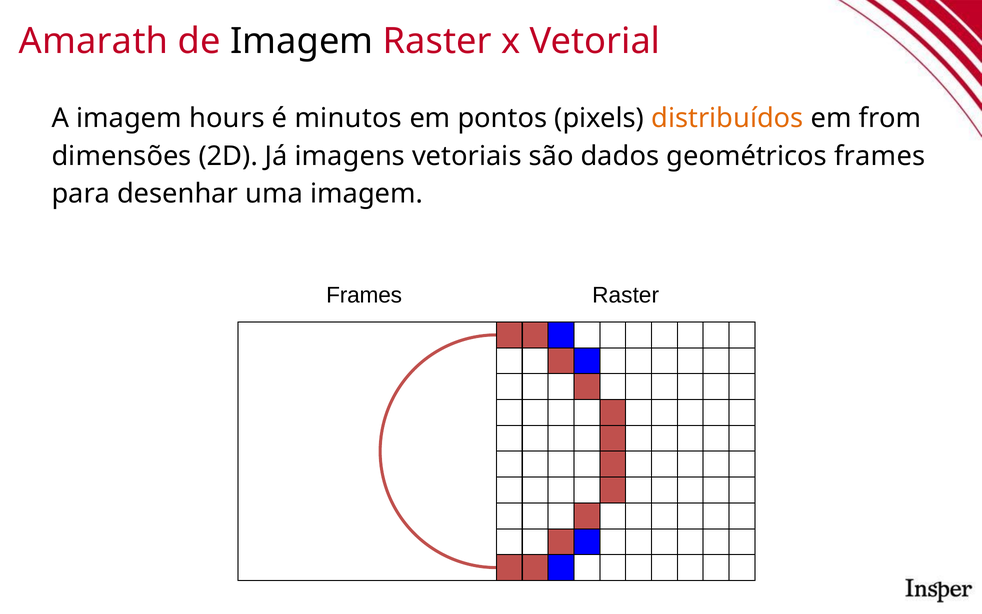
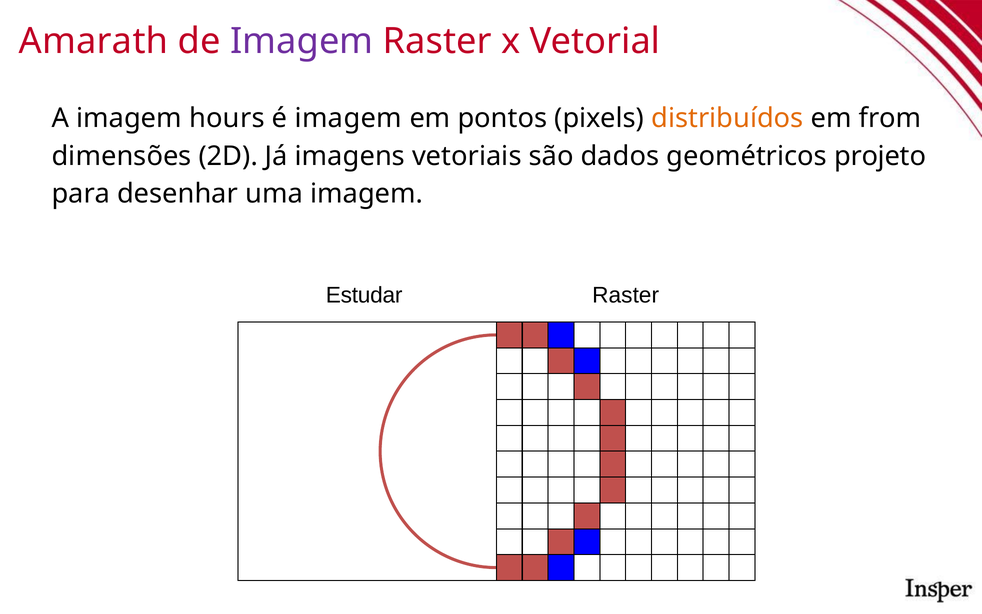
Imagem colour: black -> purple (302, 42)
é minutos: minutos -> imagem (348, 118)
geométricos frames: frames -> projeto (880, 156)
Frames: Frames -> Estudar (364, 295)
